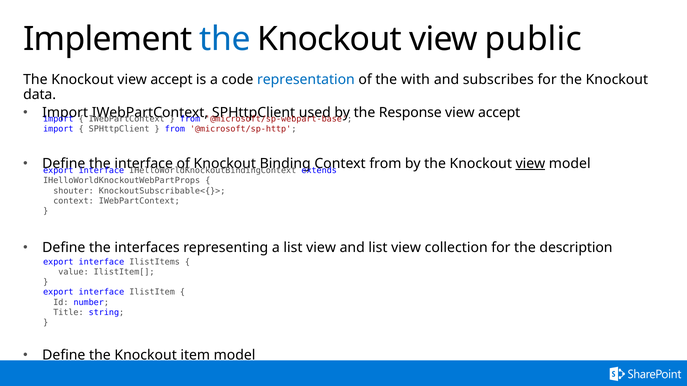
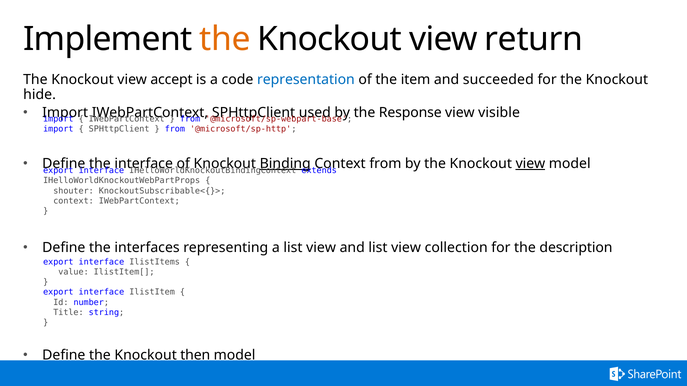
the colour: blue -> orange (225, 39)
public: public -> return (534, 39)
with: with -> item (416, 80)
subscribes: subscribes -> succeeded (498, 80)
data: data -> hide (40, 95)
accept: accept -> visible (499, 113)
Binding underline: none -> present (285, 164)
item: item -> then (195, 356)
